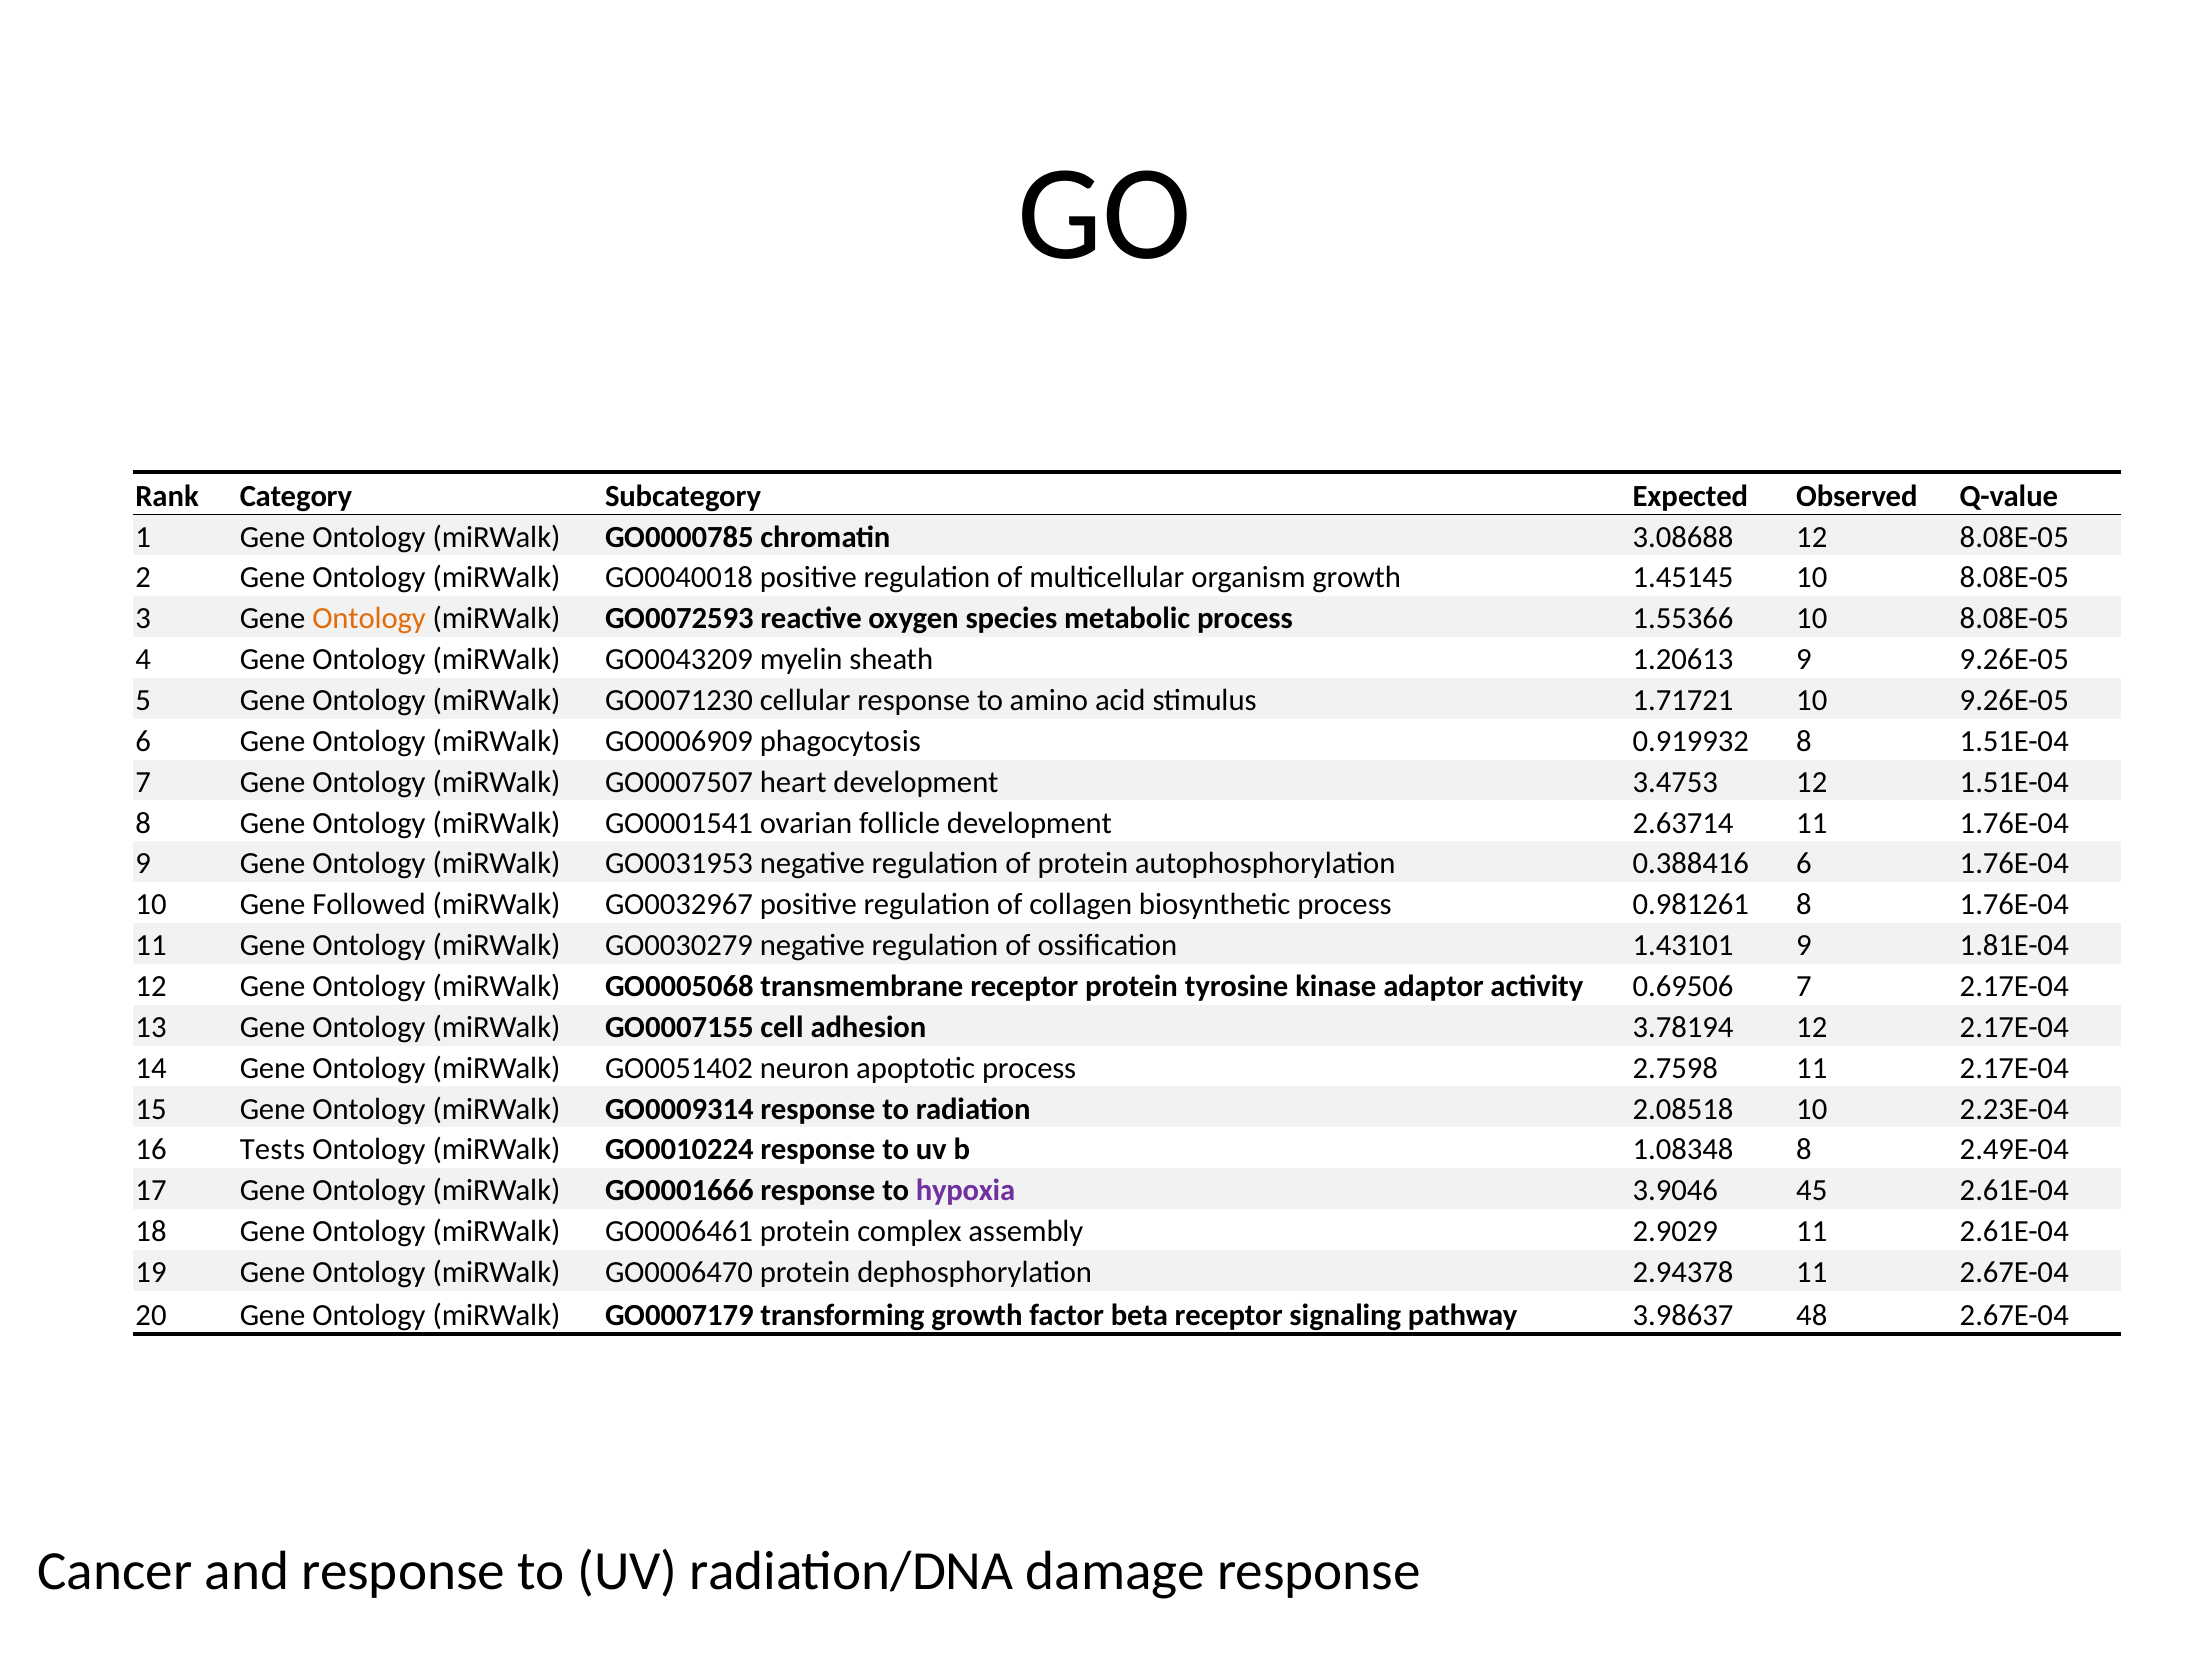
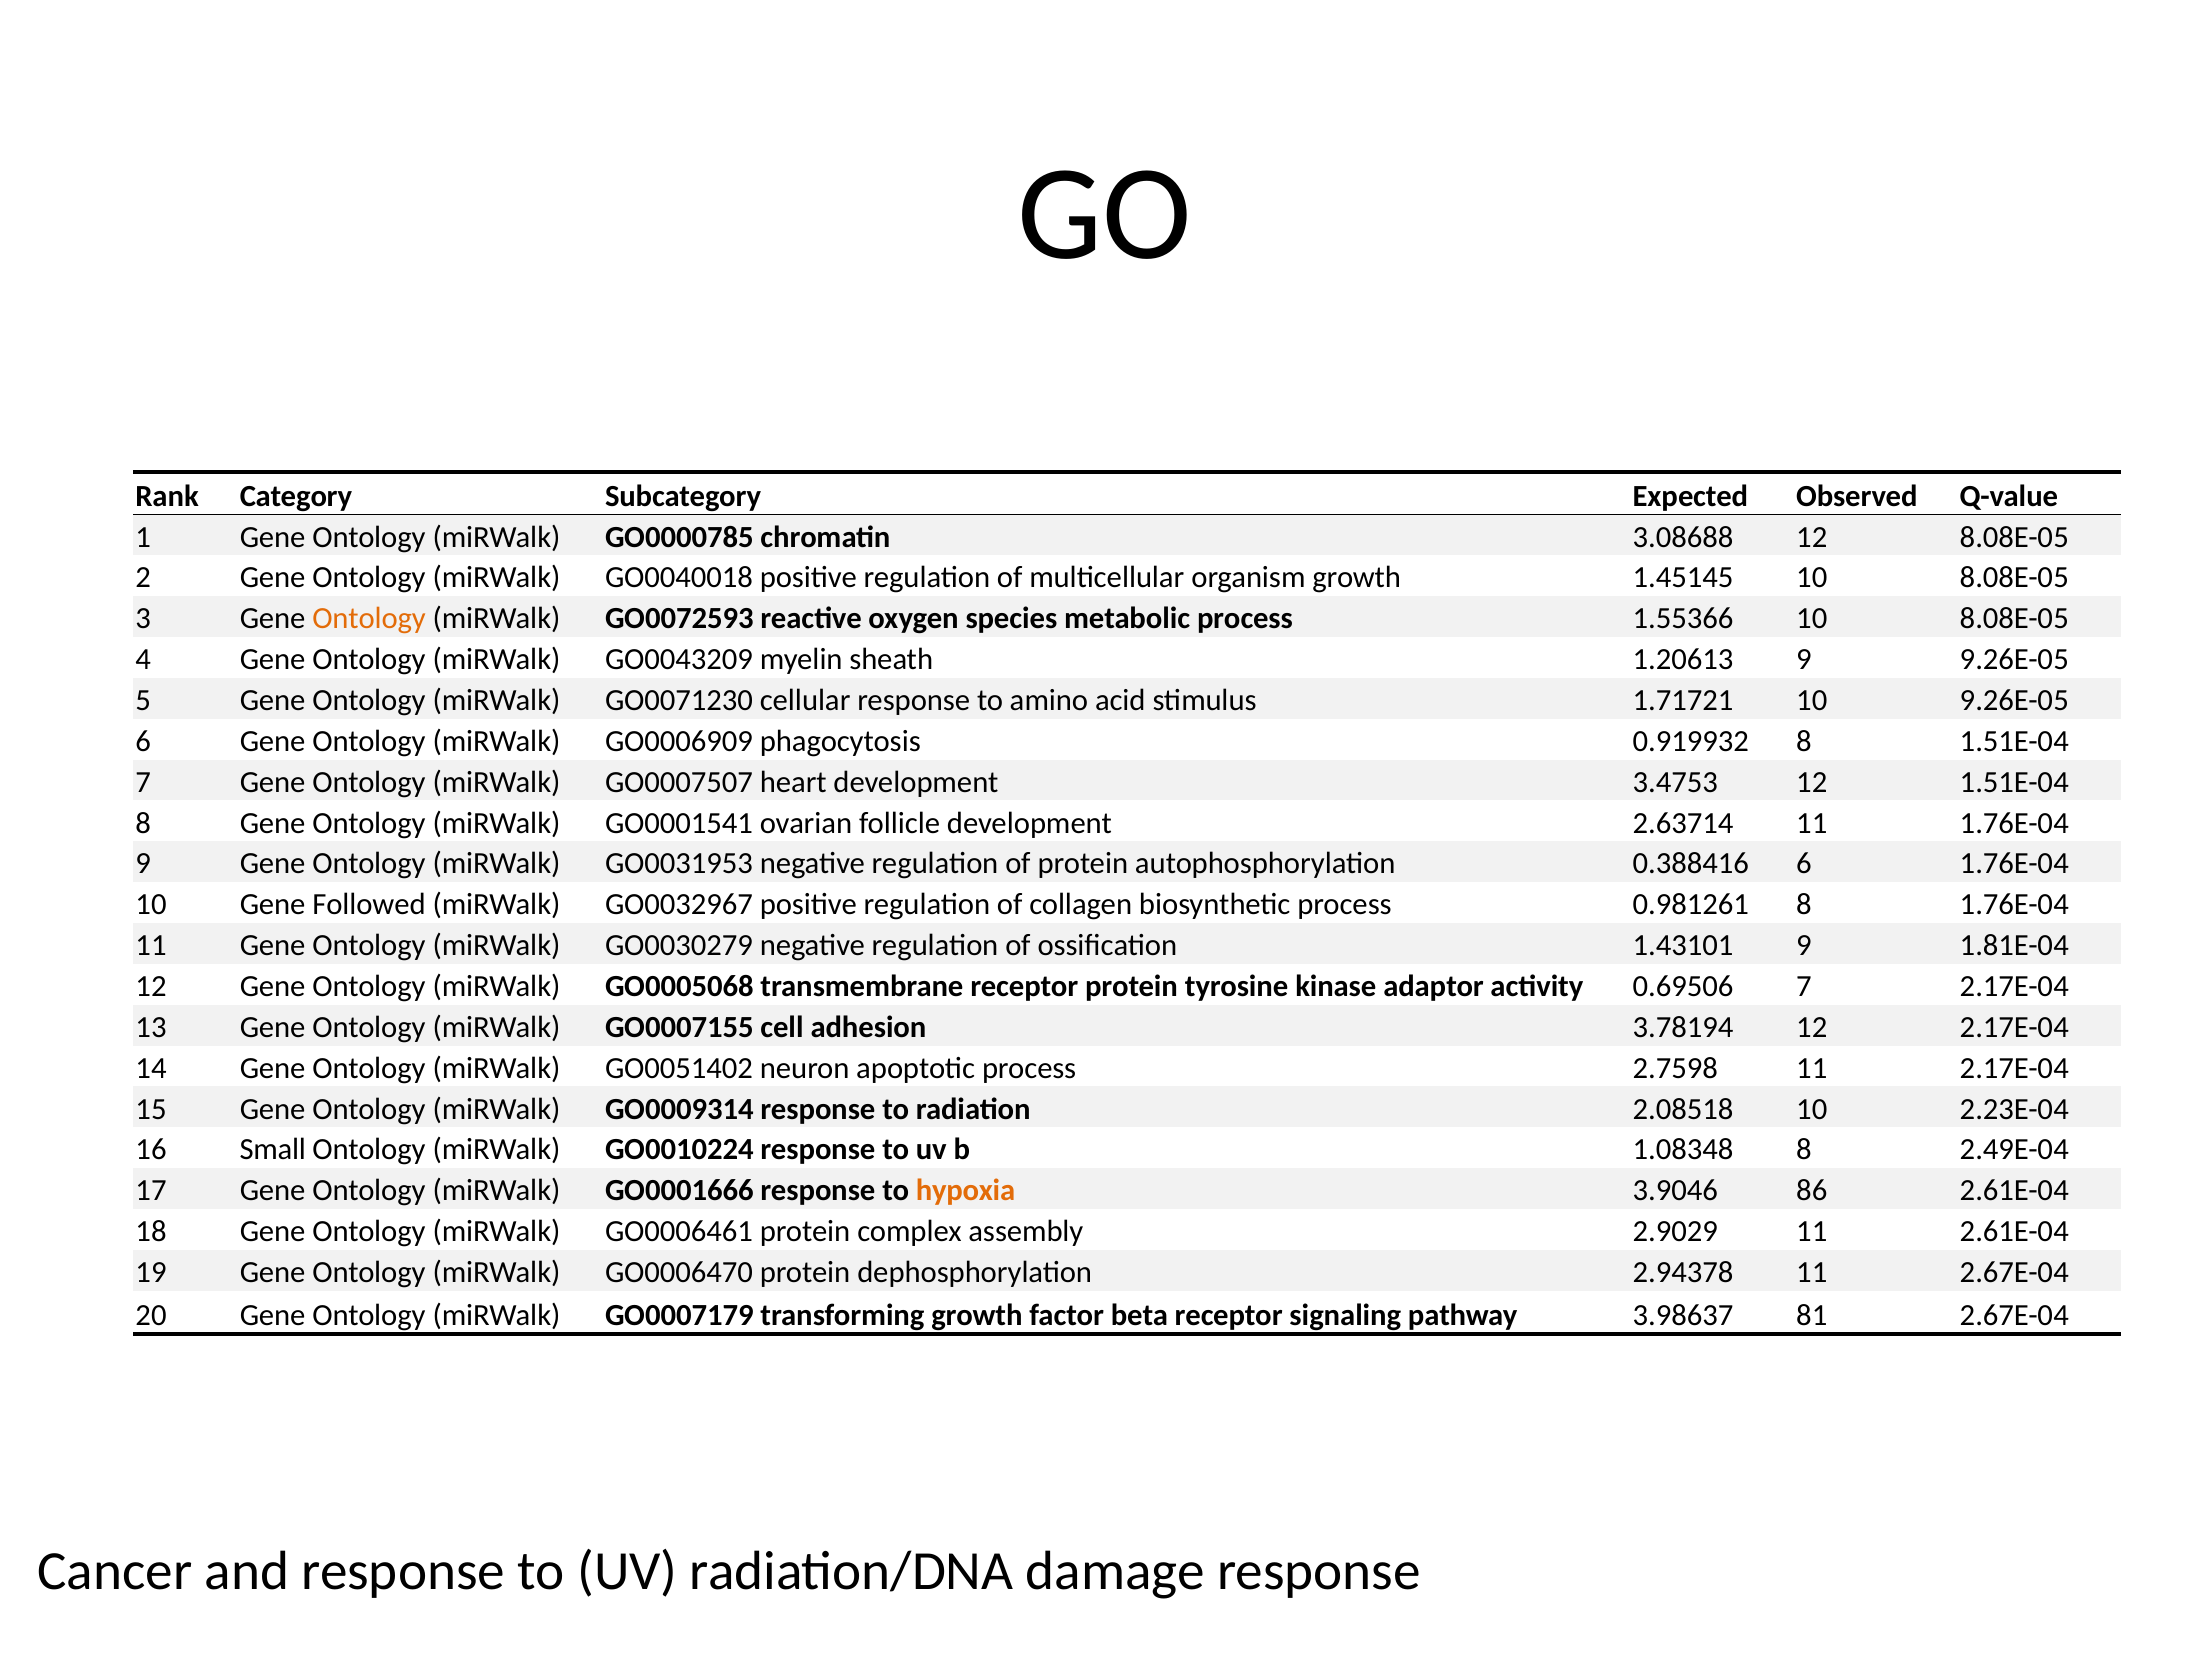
Tests: Tests -> Small (273, 1150)
hypoxia colour: purple -> orange (965, 1191)
45: 45 -> 86 (1812, 1191)
48: 48 -> 81 (1812, 1316)
